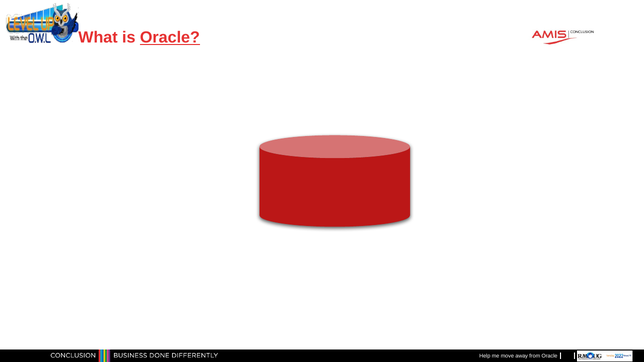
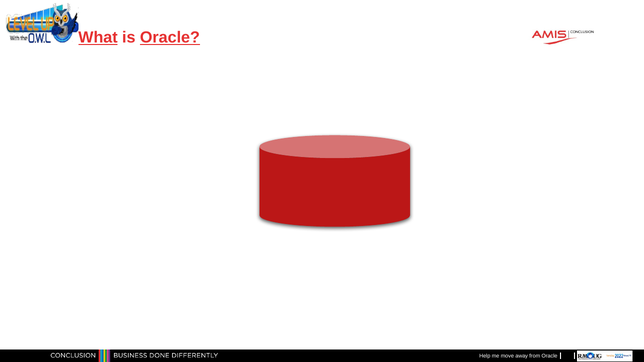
What underline: none -> present (98, 38)
